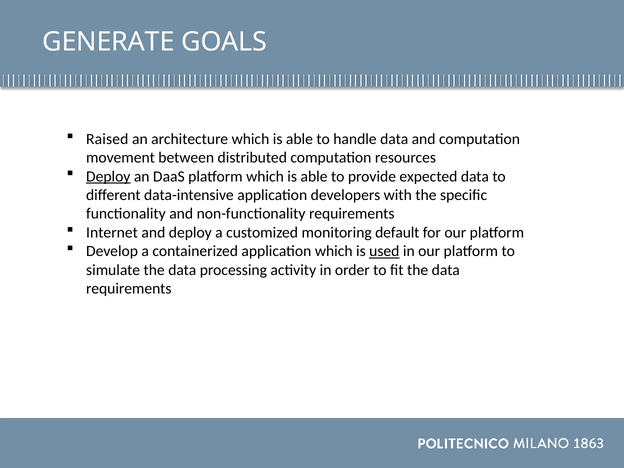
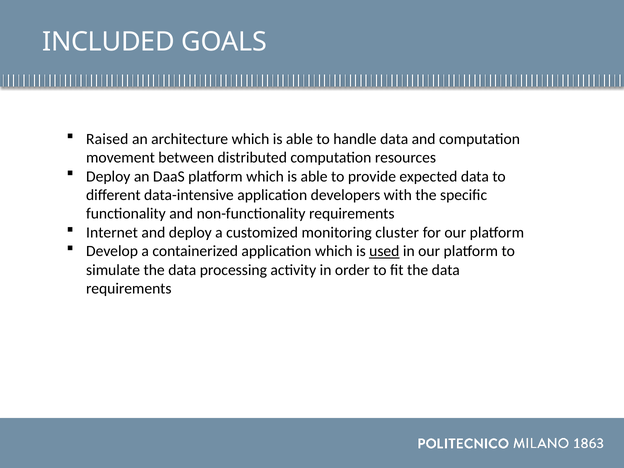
GENERATE: GENERATE -> INCLUDED (108, 42)
Deploy underline: present -> none (108, 176)
default: default -> cluster (397, 233)
